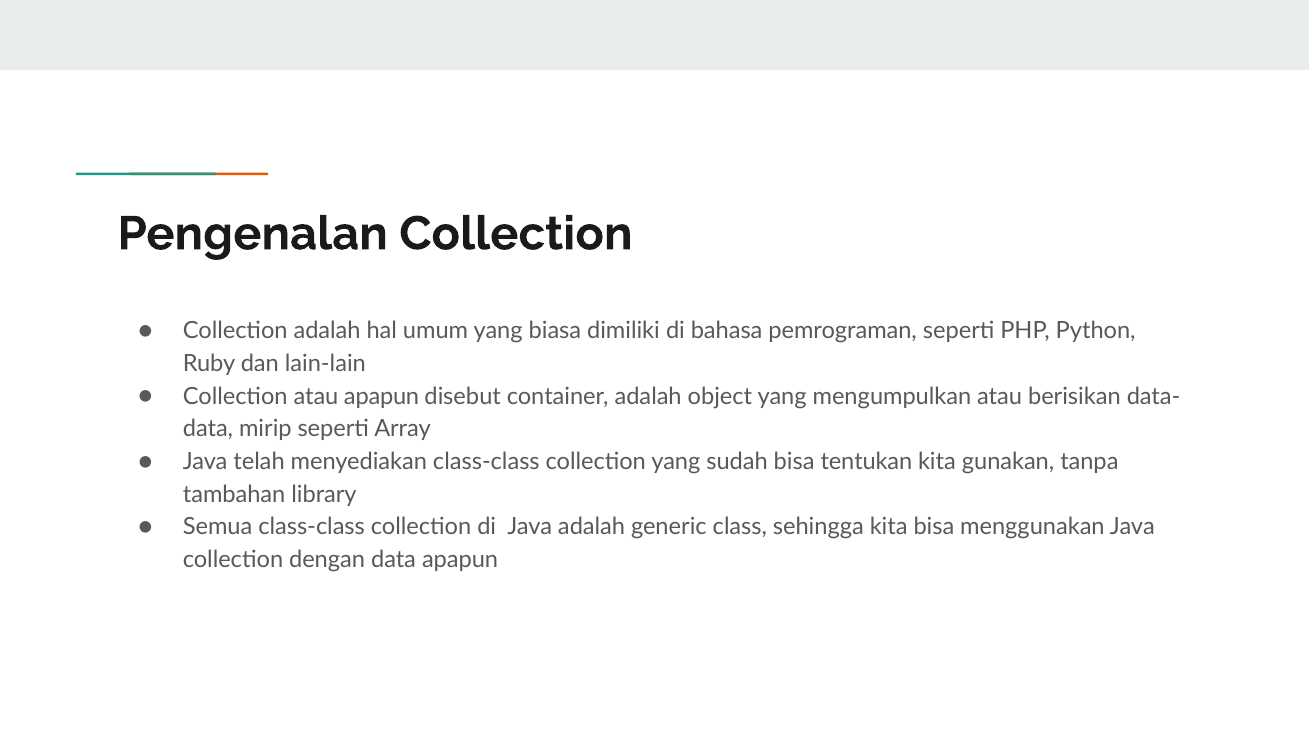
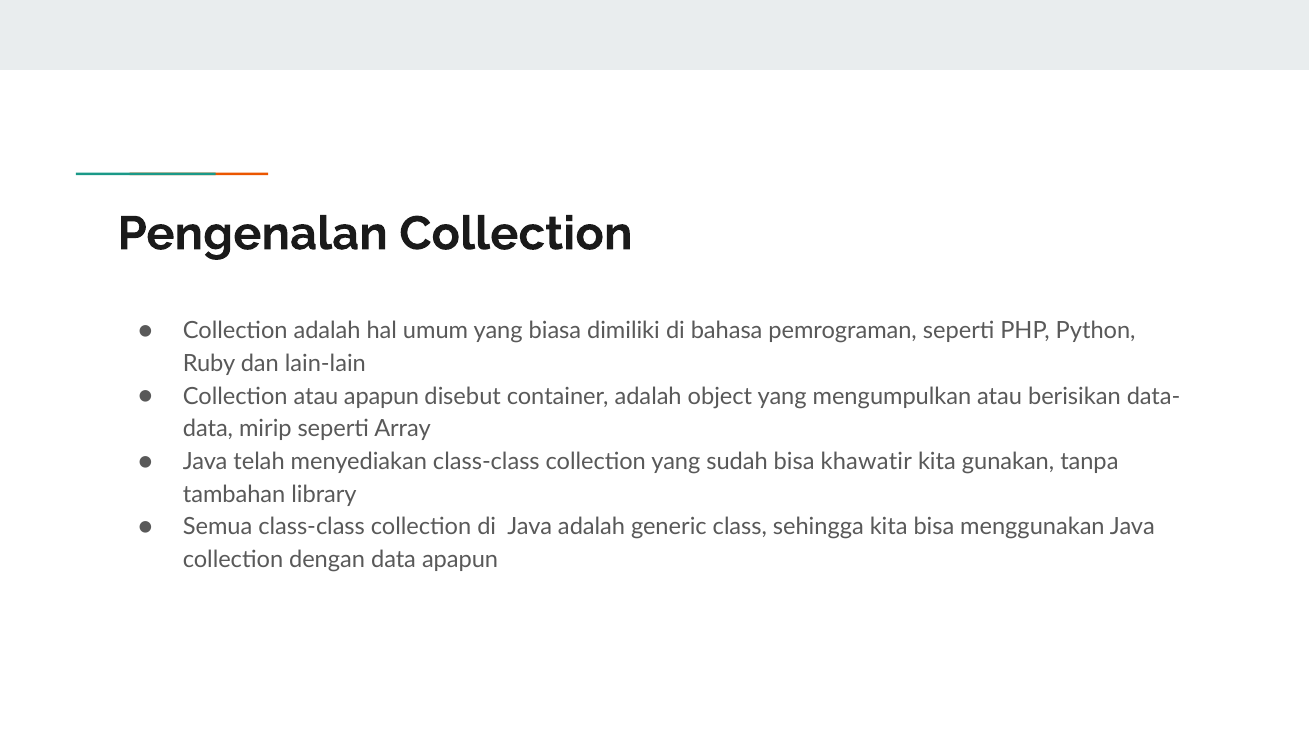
tentukan: tentukan -> khawatir (866, 461)
